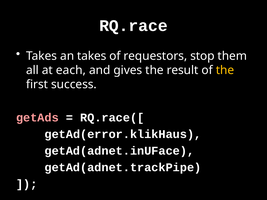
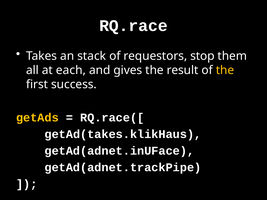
an takes: takes -> stack (92, 56)
getAds colour: pink -> yellow (37, 118)
getAd(error.klikHaus: getAd(error.klikHaus -> getAd(takes.klikHaus (123, 134)
